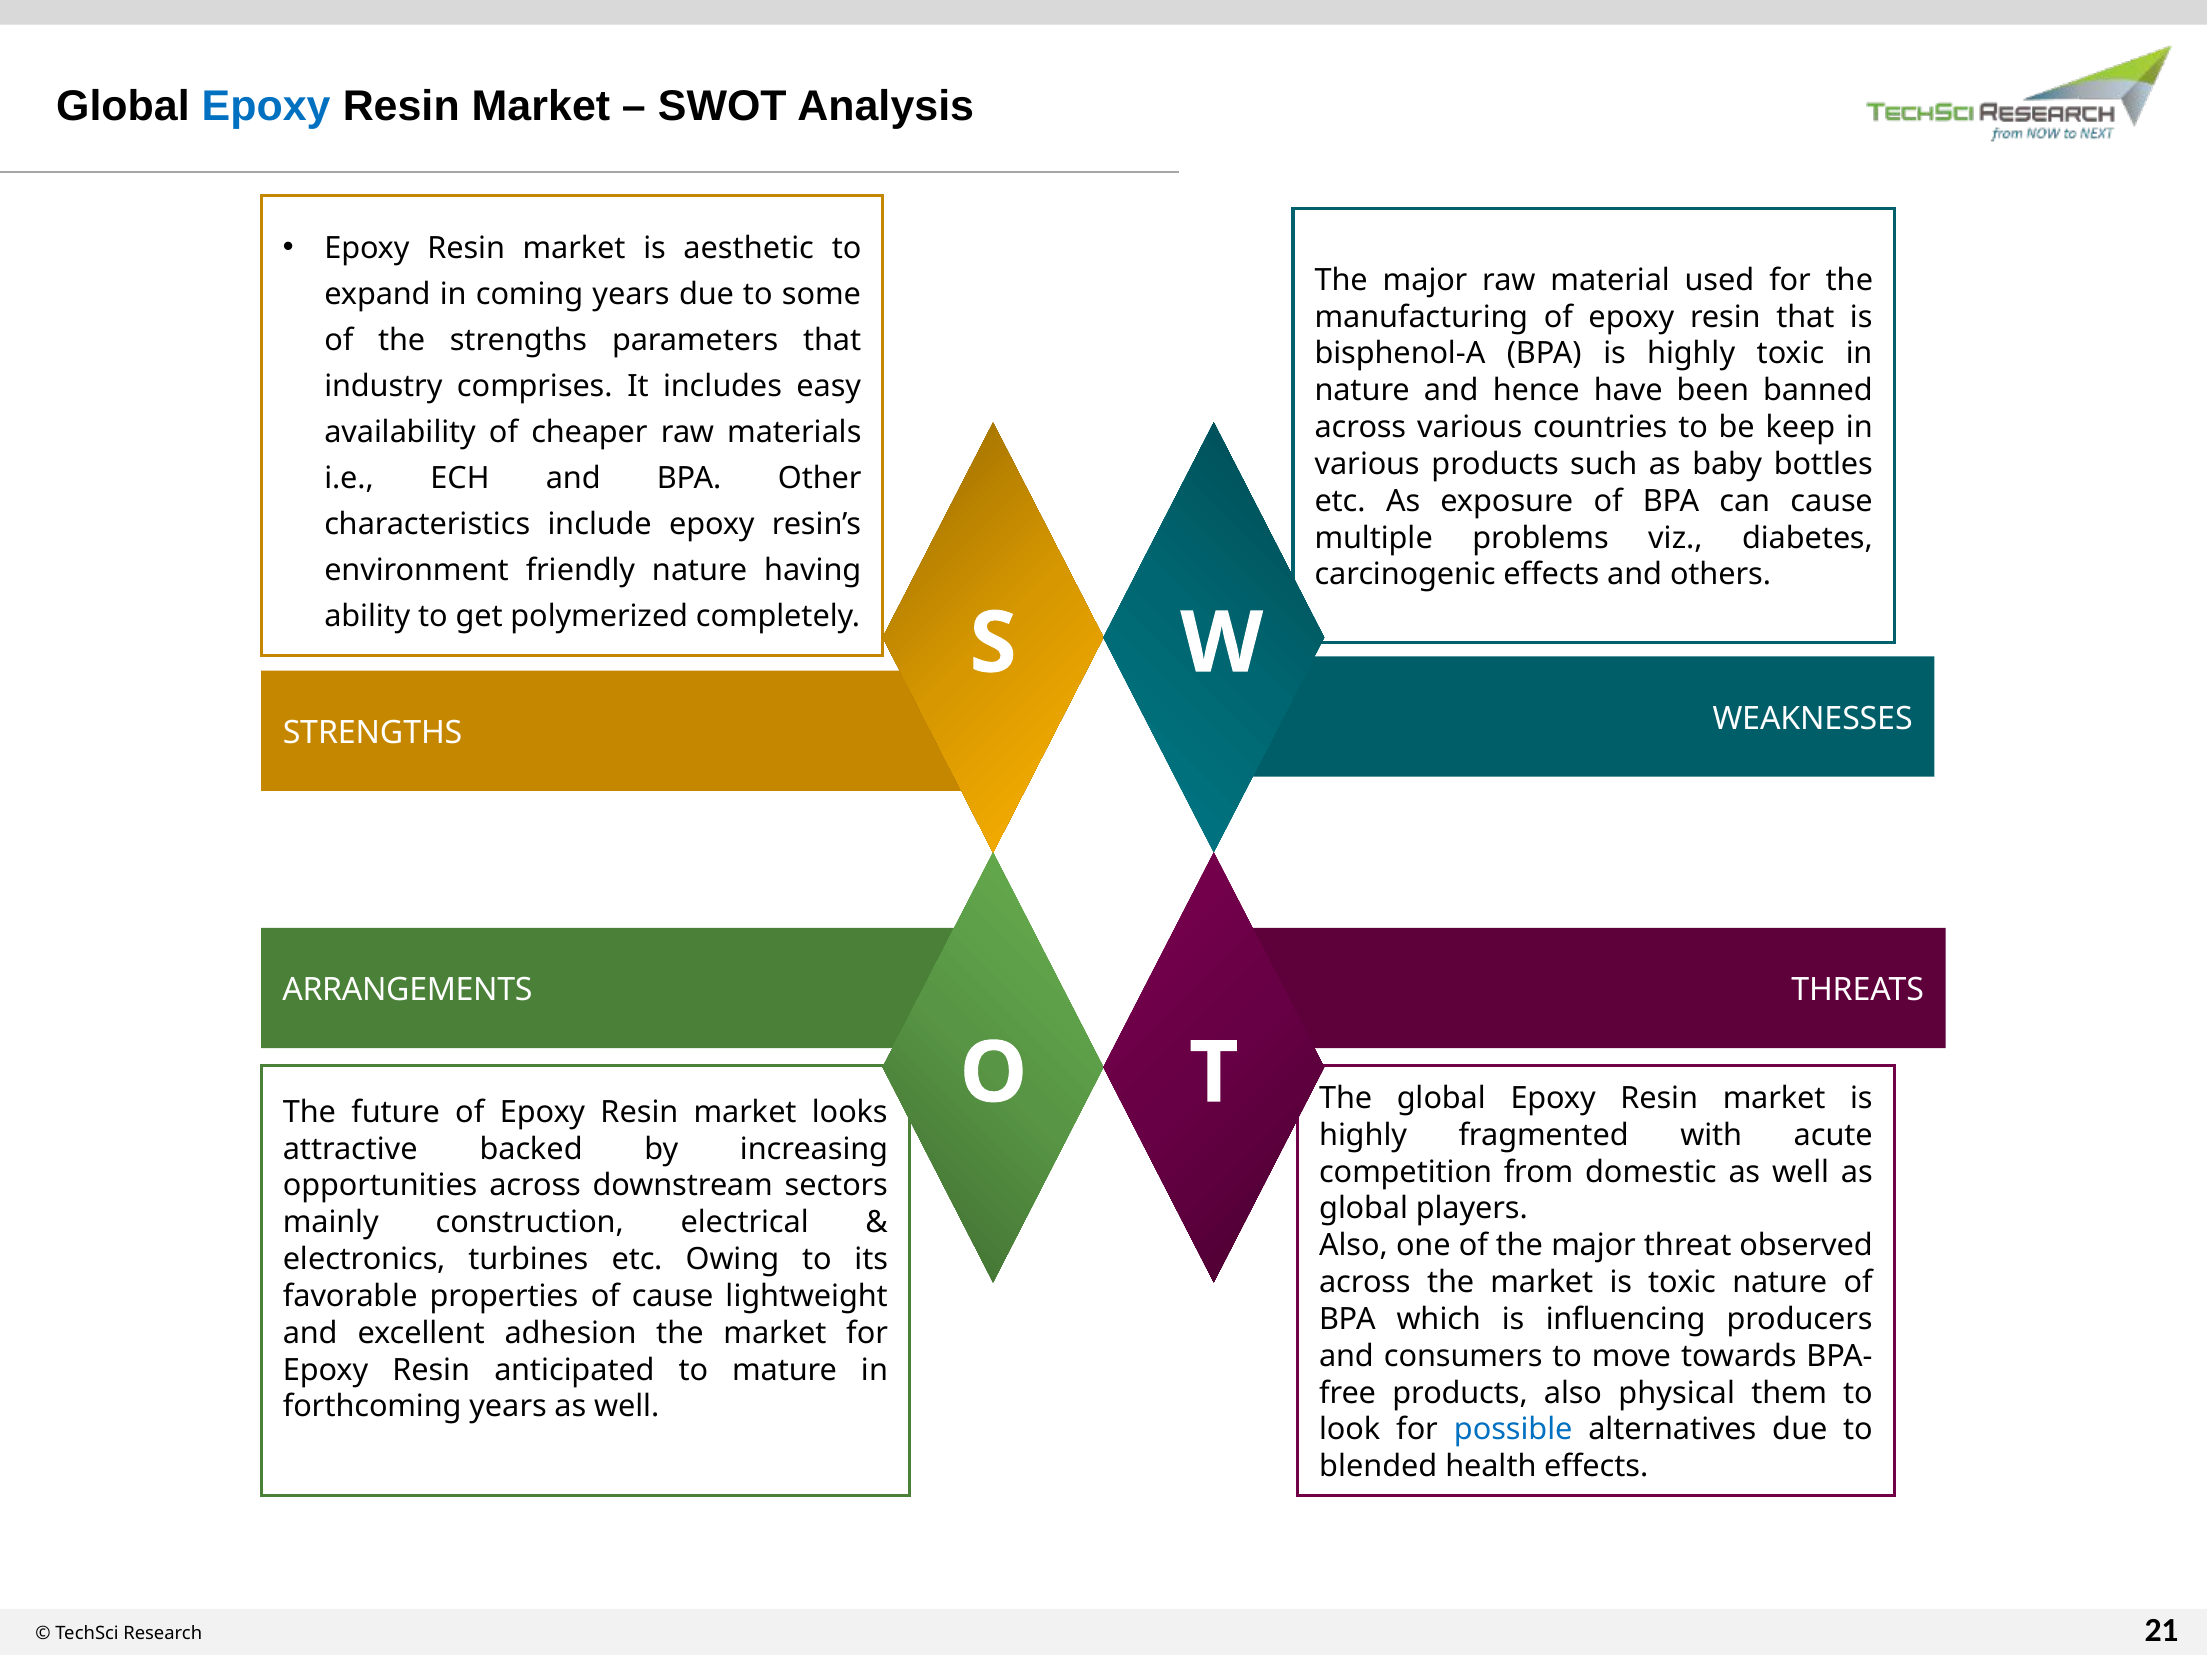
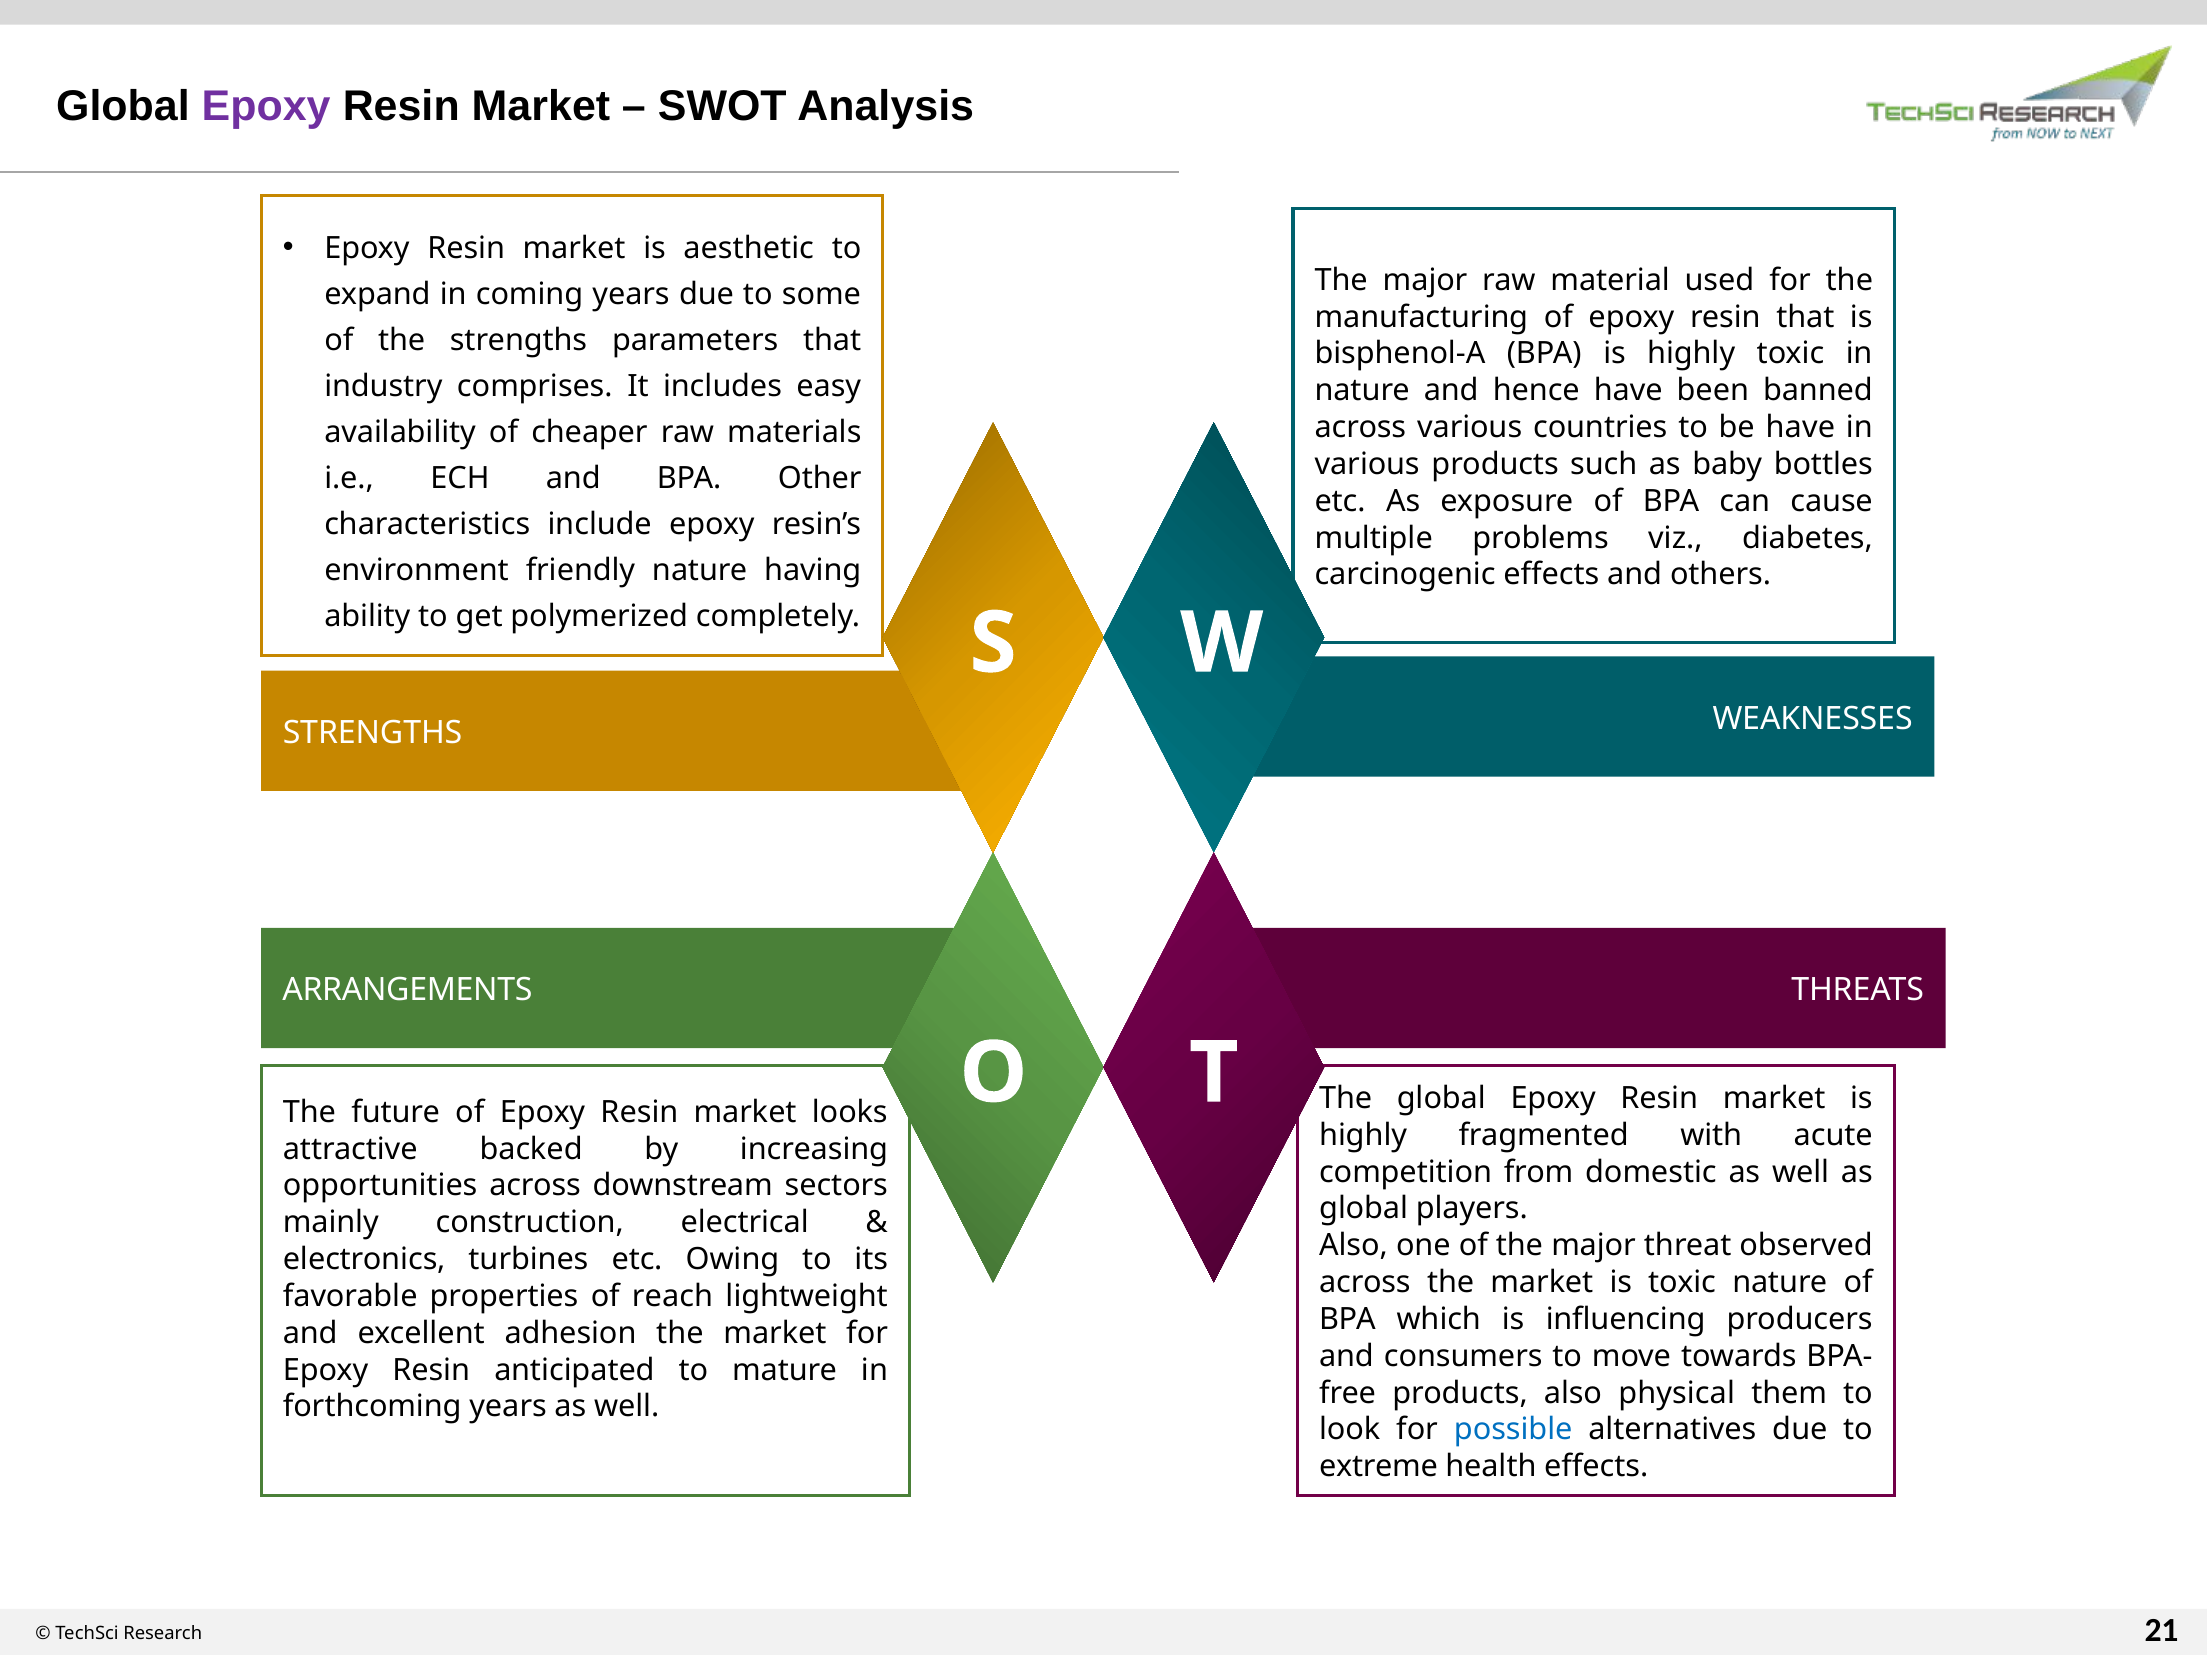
Epoxy colour: blue -> purple (266, 106)
be keep: keep -> have (1800, 427)
of cause: cause -> reach (672, 1297)
blended: blended -> extreme (1378, 1467)
